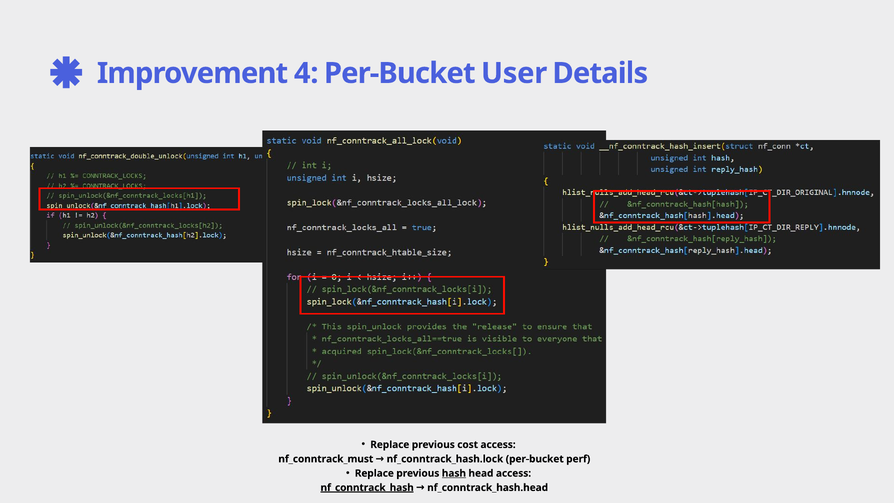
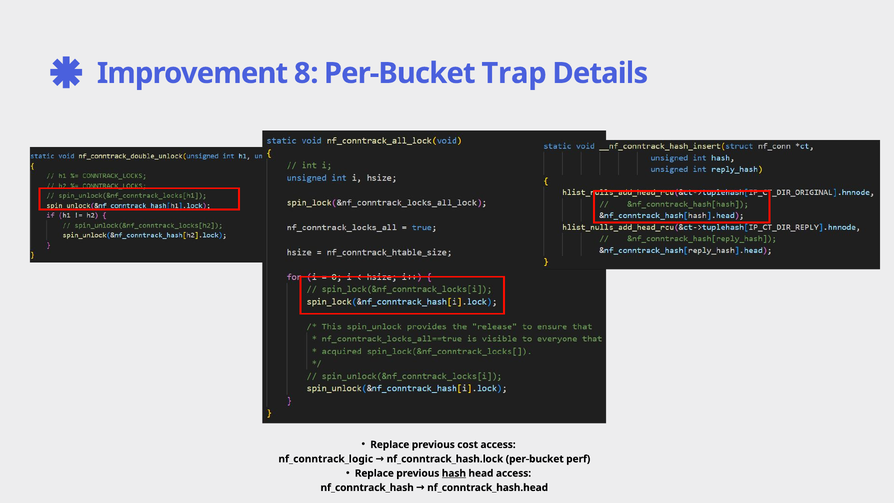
4: 4 -> 8 (306, 73)
User: User -> Trap (514, 73)
nf_conntrack_must: nf_conntrack_must -> nf_conntrack_logic (326, 459)
nf_conntrack_hash underline: present -> none (367, 488)
